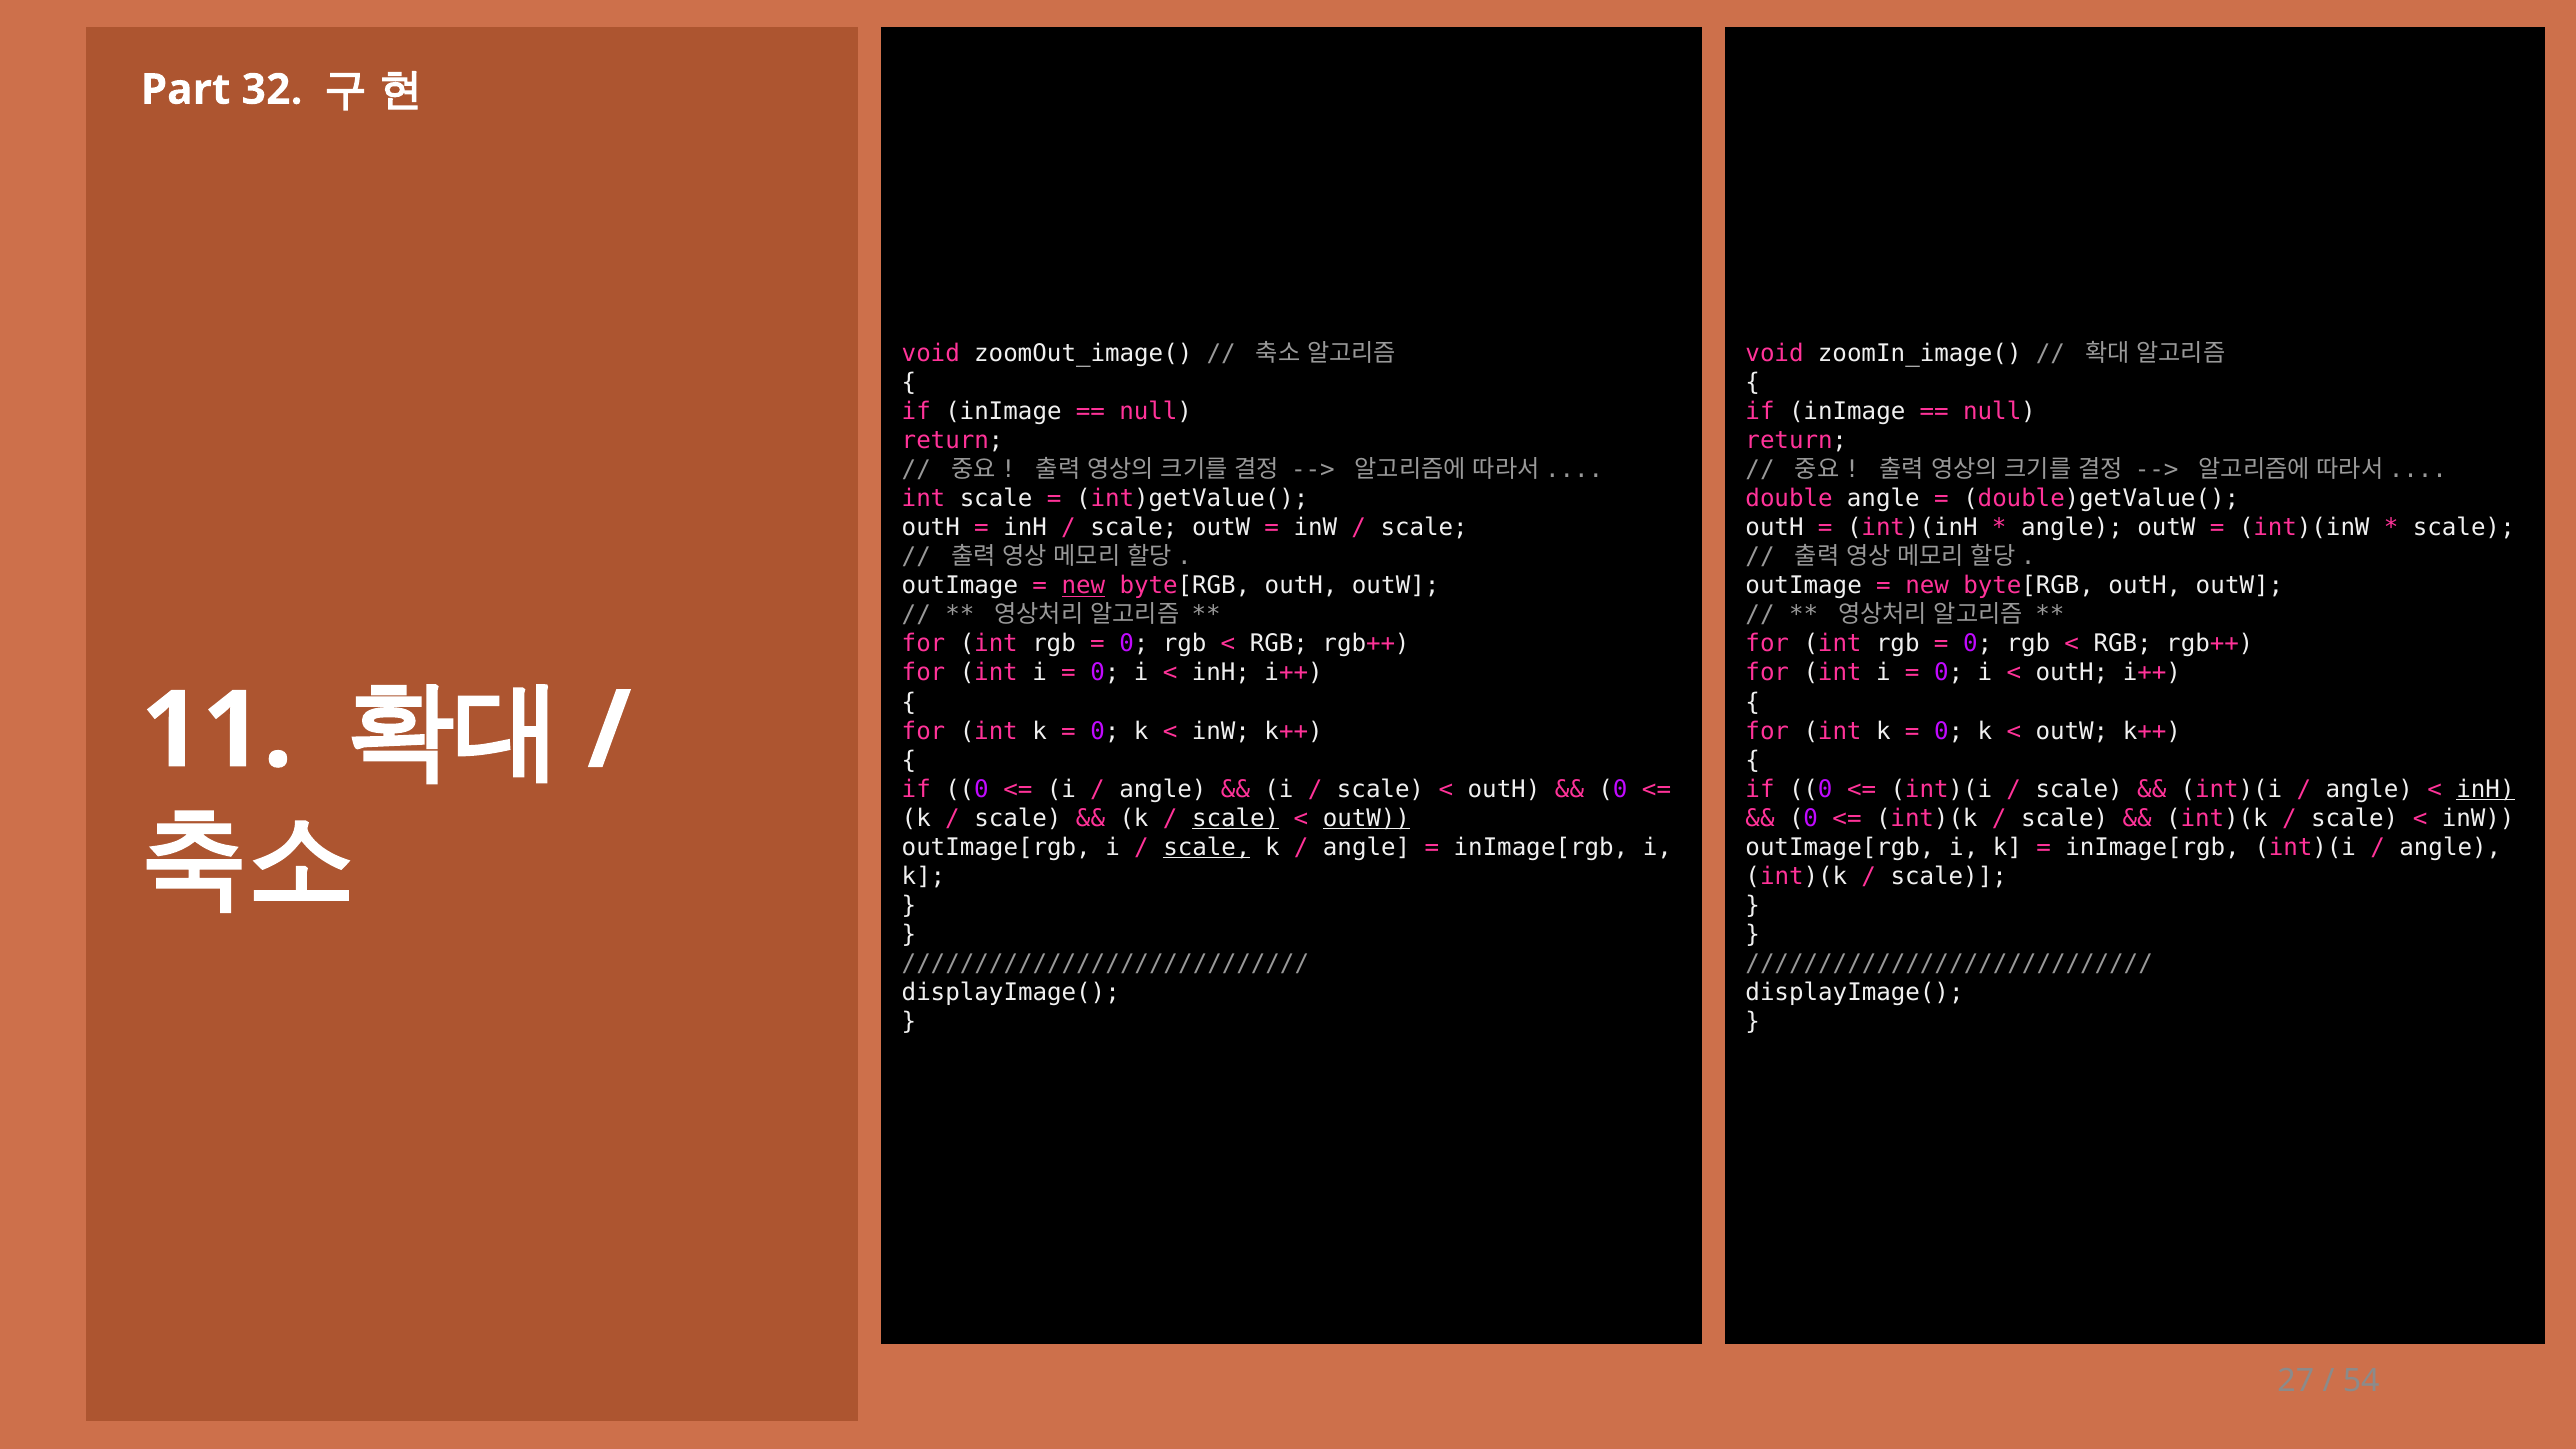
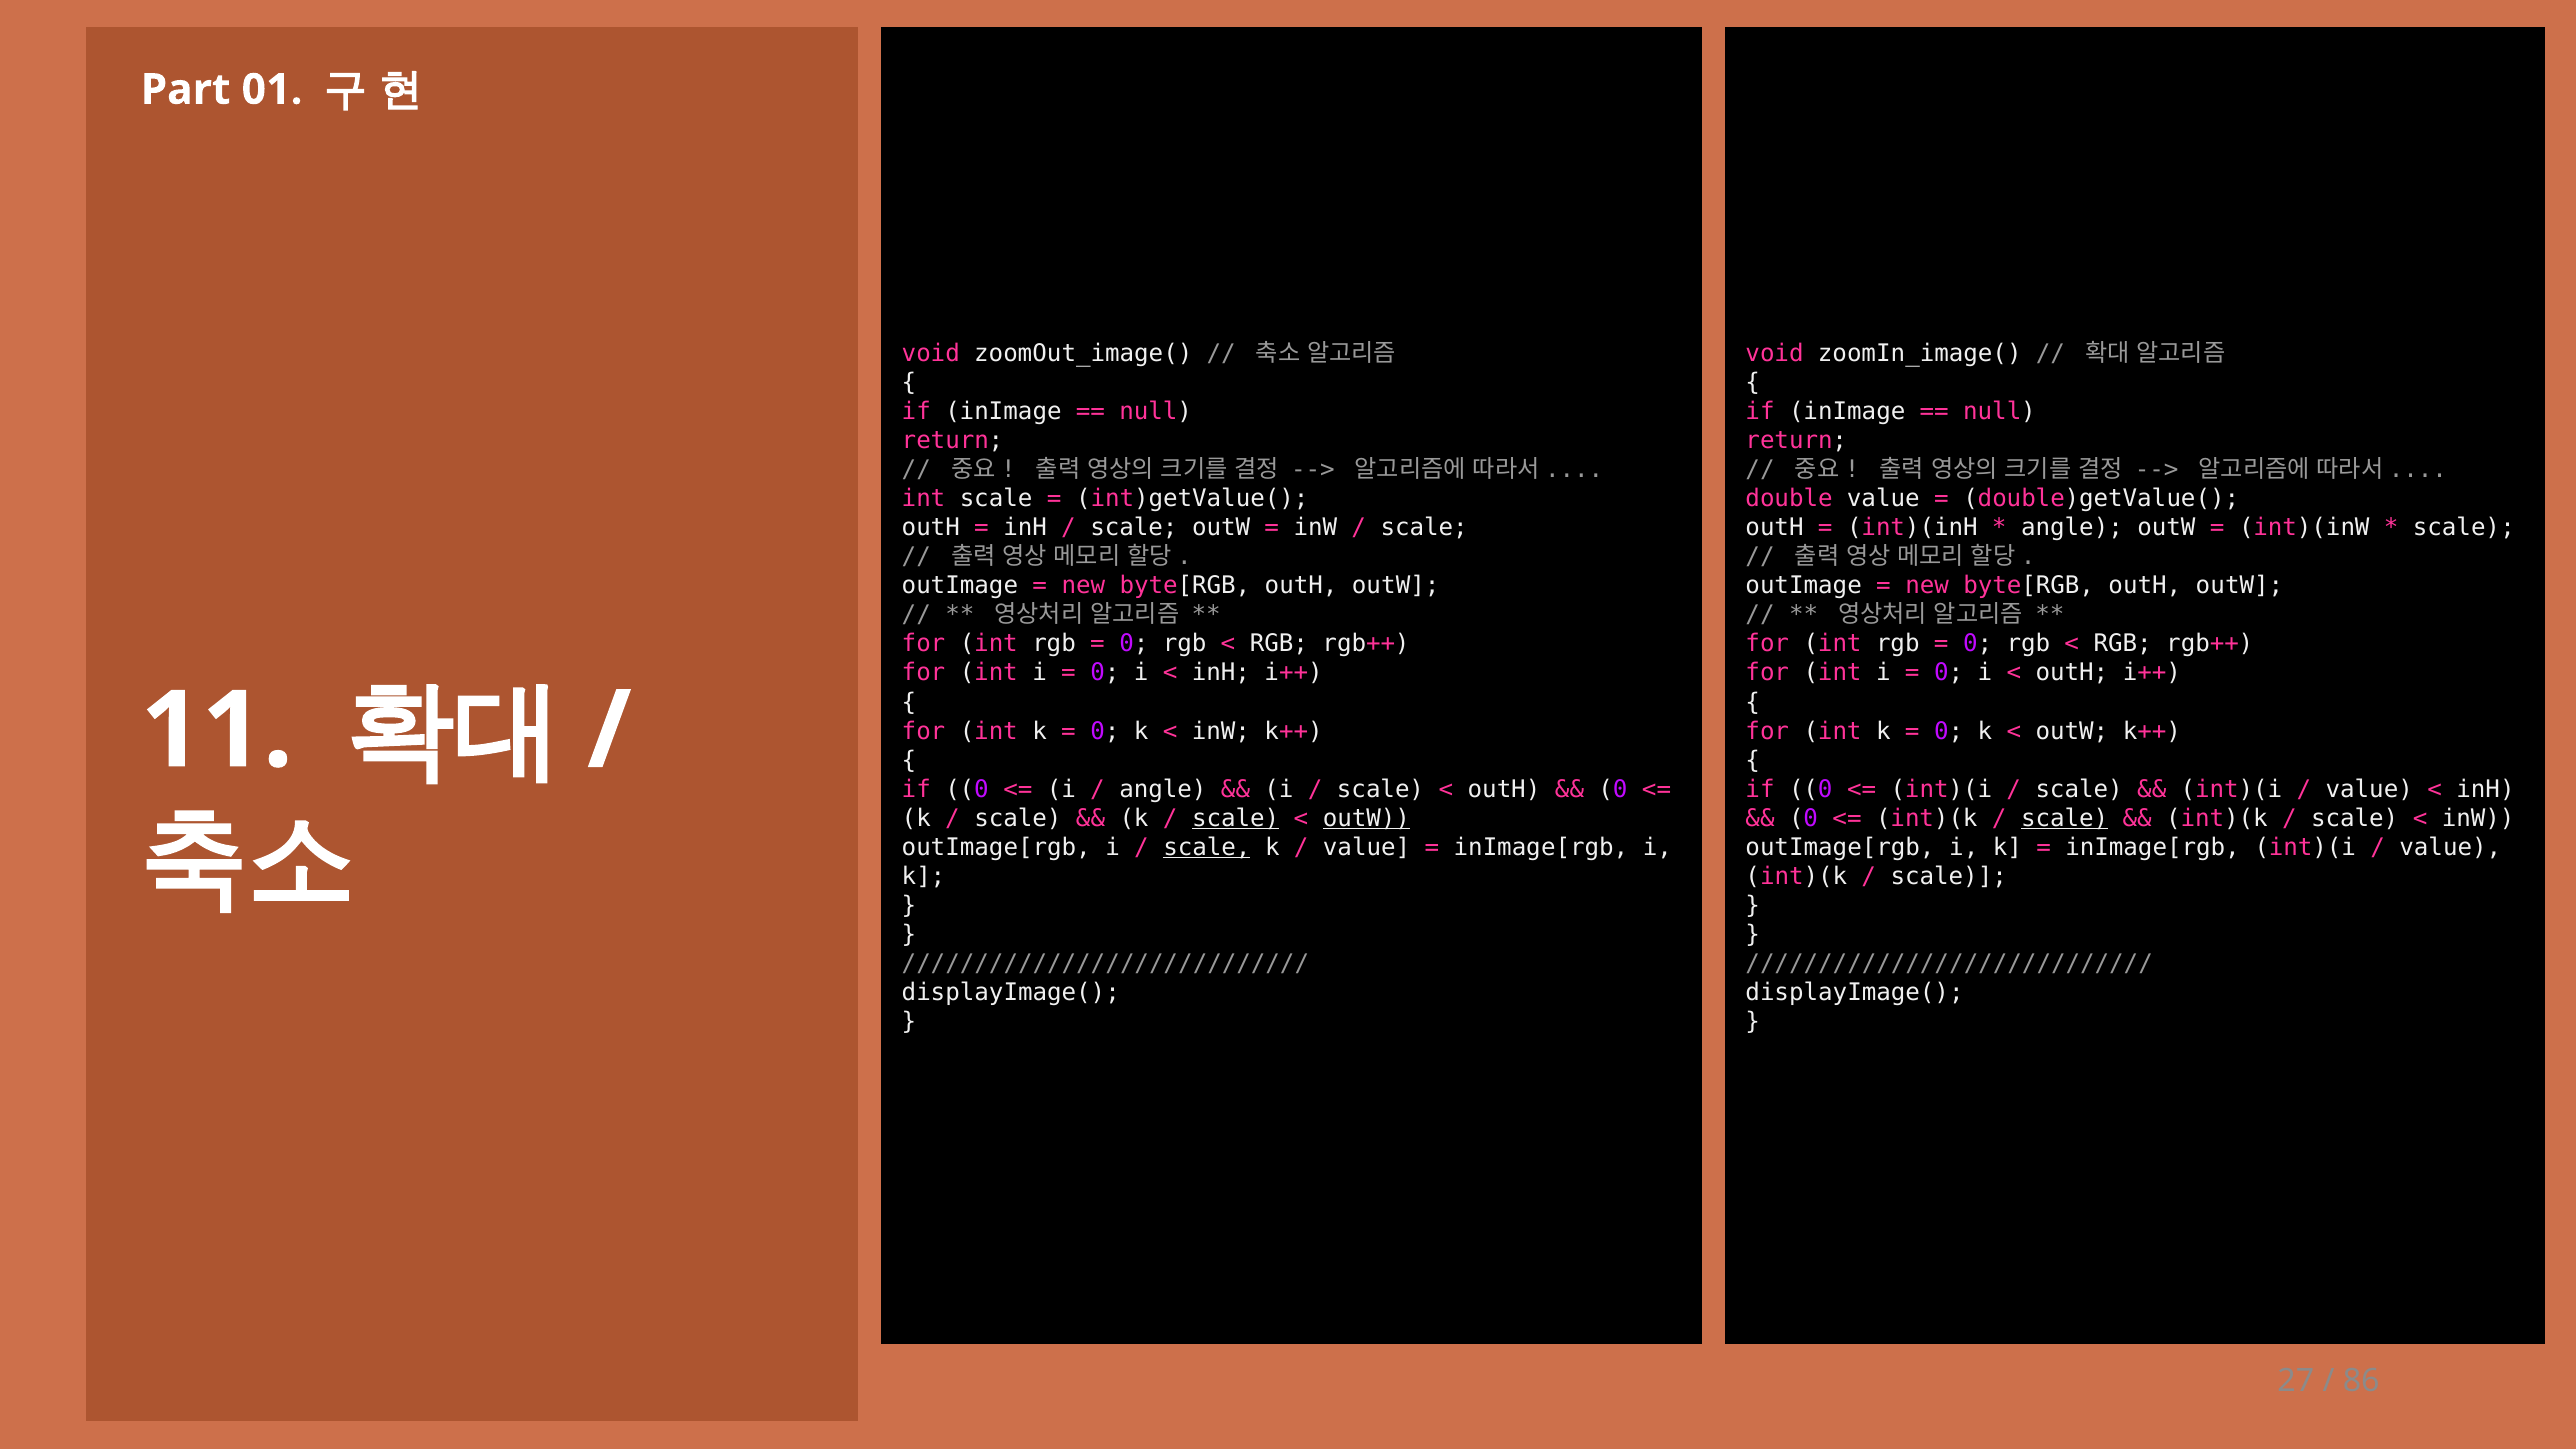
32: 32 -> 01 (272, 90)
double angle: angle -> value (1883, 499)
new underline: present -> none (1083, 586)
angle: angle -> value (2369, 789)
inH underline: present -> none (2486, 789)
scale underline: none -> present (2065, 818)
angle: angle -> value (1367, 847)
angle: angle -> value (2450, 847)
54: 54 -> 86 (2361, 1381)
